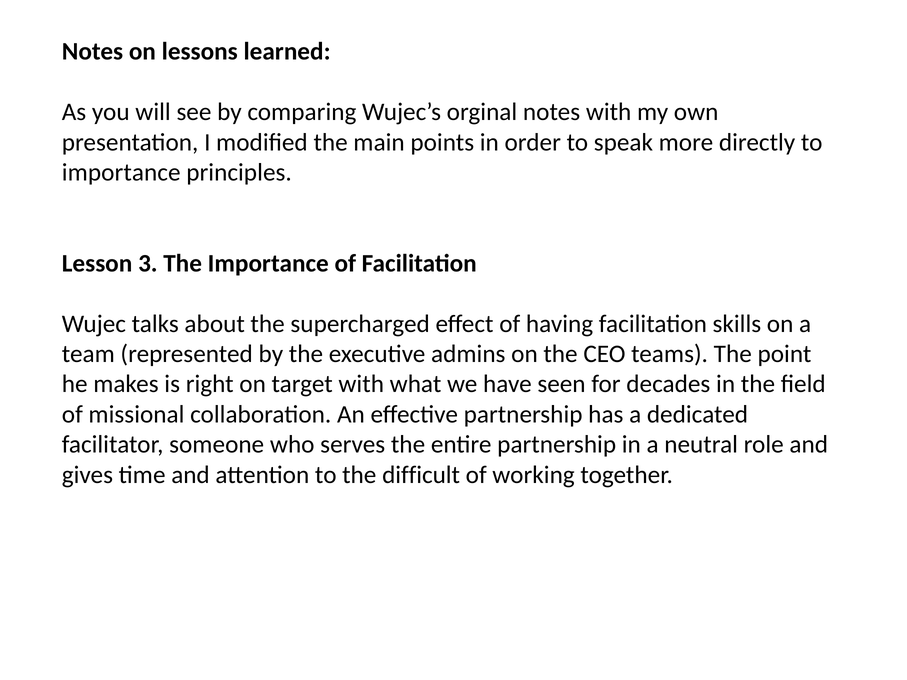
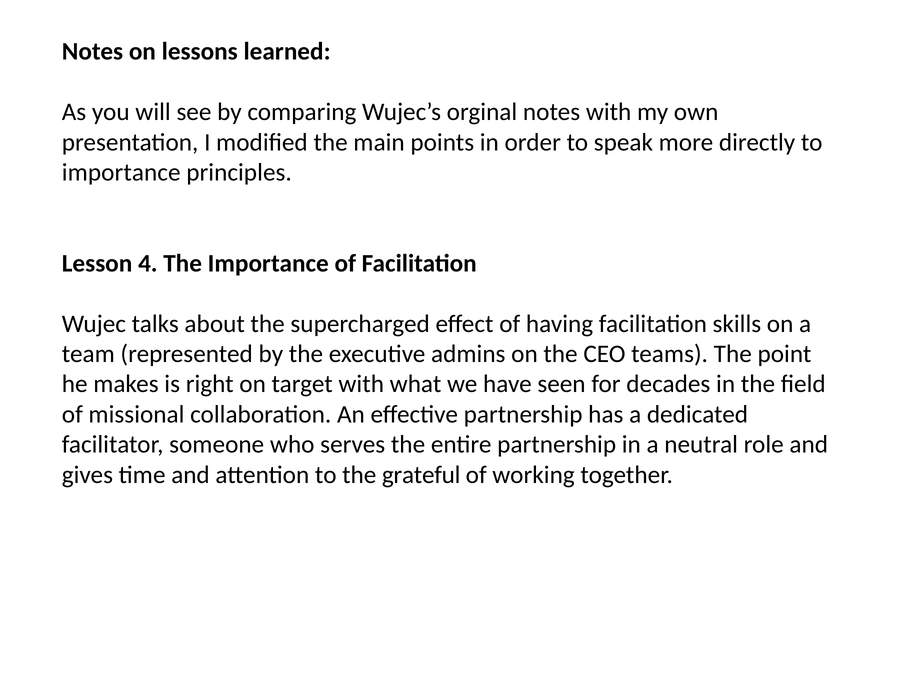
3: 3 -> 4 (148, 263)
difficult: difficult -> grateful (421, 475)
